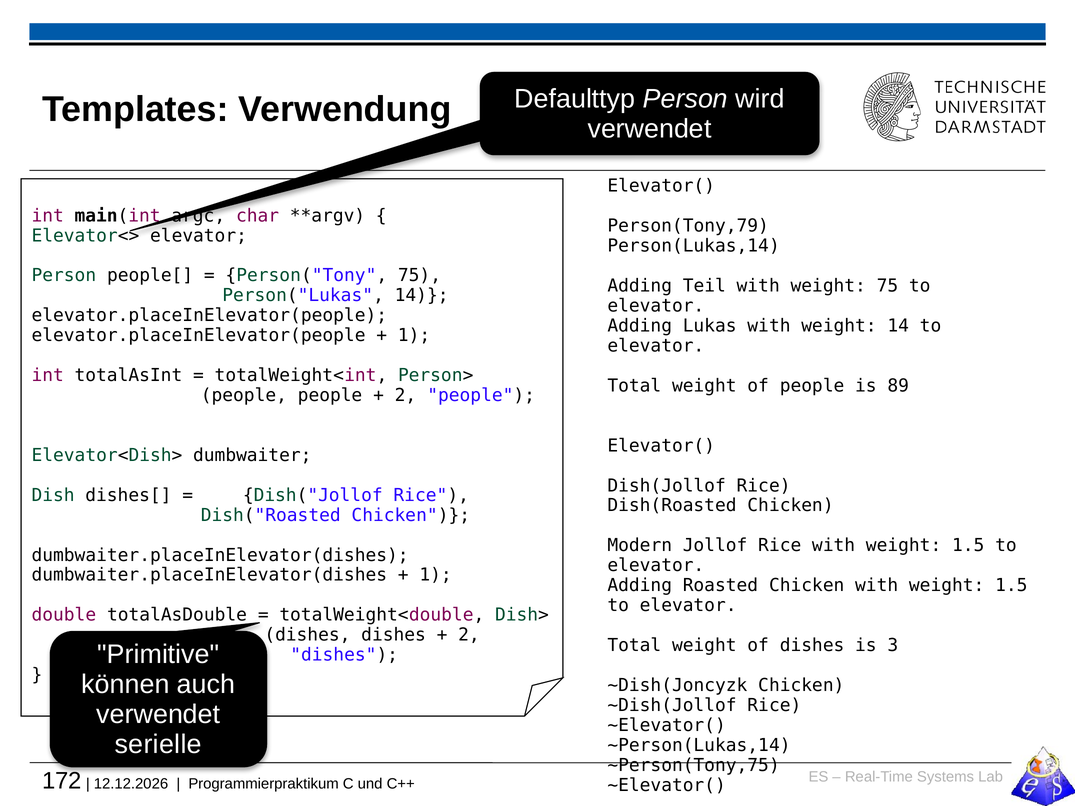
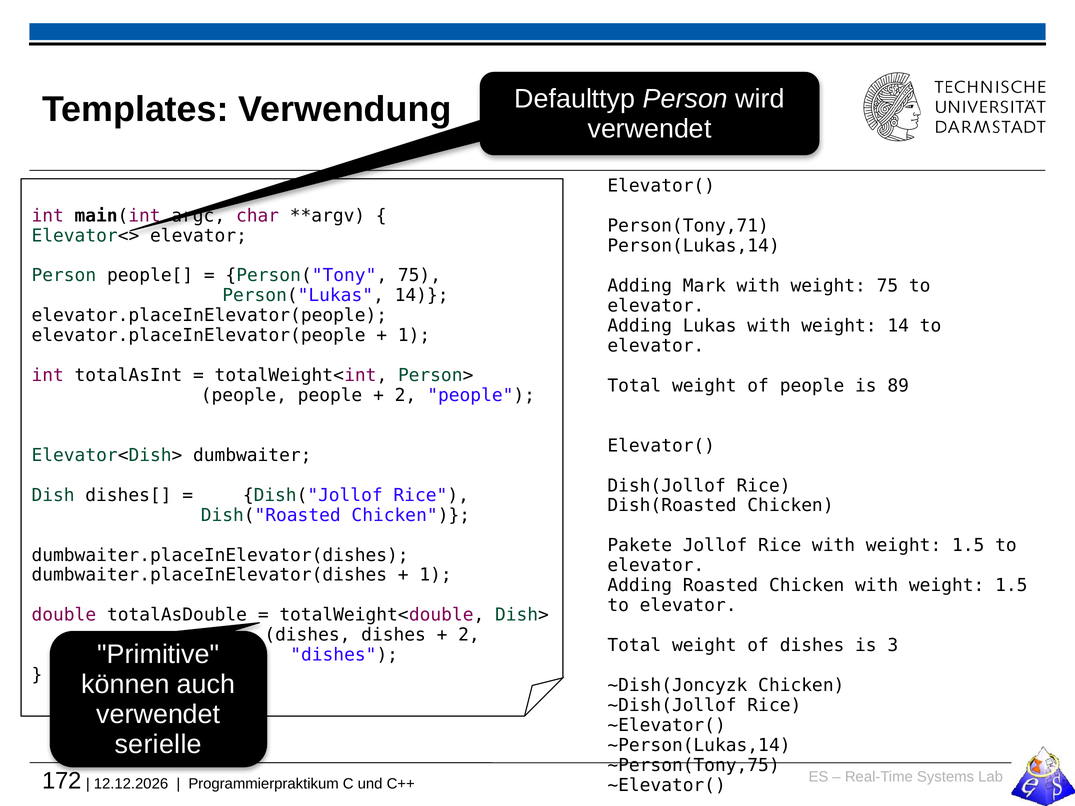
Person(Tony,79: Person(Tony,79 -> Person(Tony,71 (688, 226)
Teil: Teil -> Mark (704, 286)
Modern: Modern -> Pakete (640, 546)
